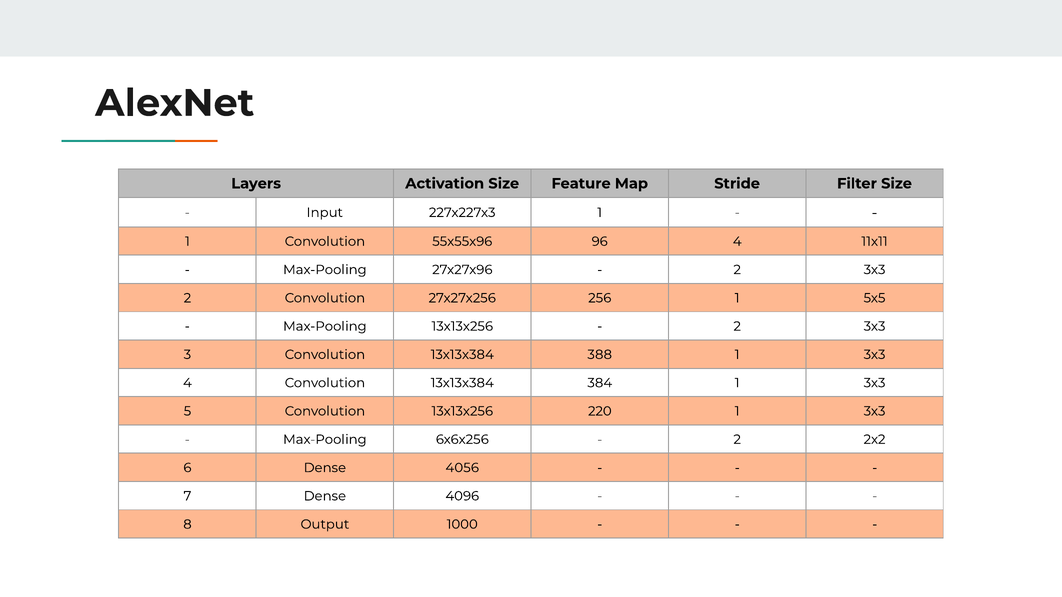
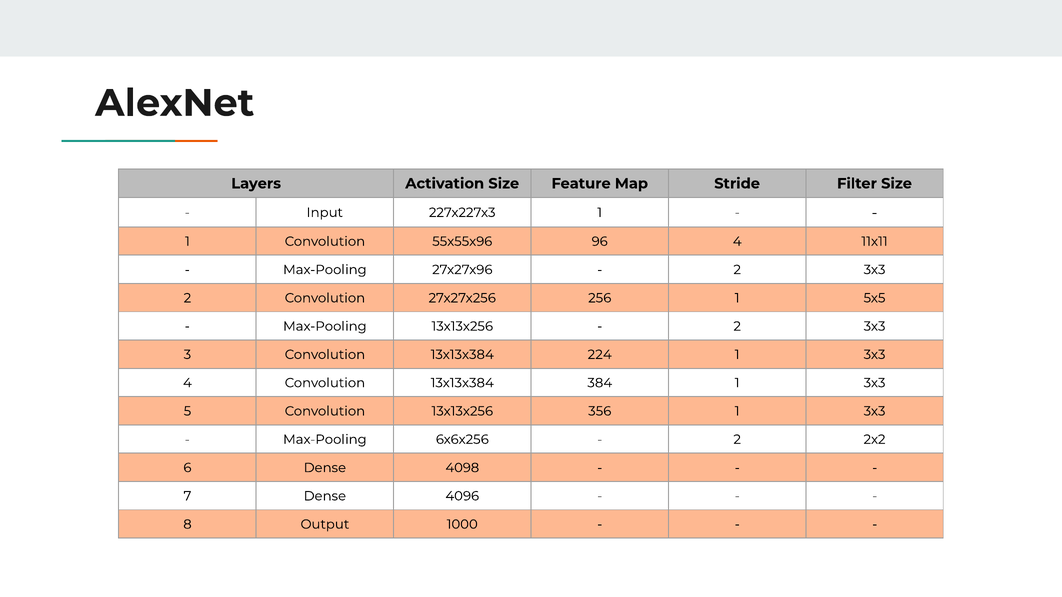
388: 388 -> 224 (600, 355)
220: 220 -> 356 (600, 411)
4056: 4056 -> 4098 (462, 468)
